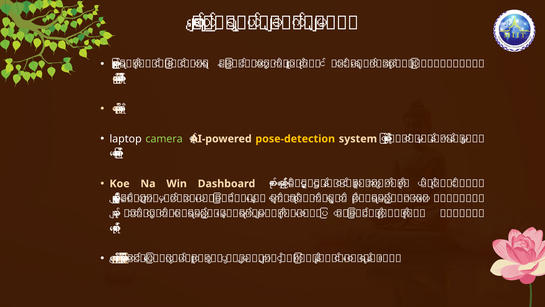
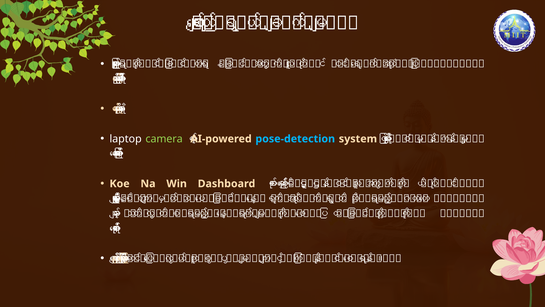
pose-detection colour: yellow -> light blue (295, 139)
